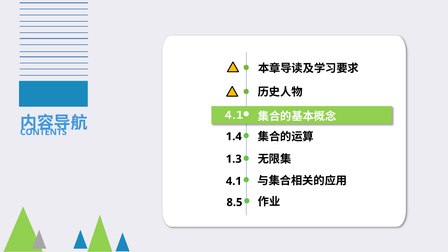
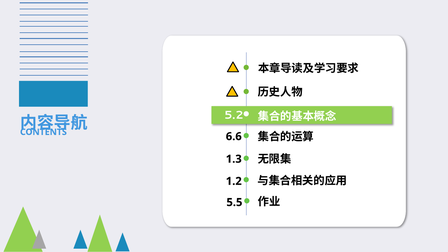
4.1: 4.1 -> 5.2 (234, 115)
1.4: 1.4 -> 6.6 (234, 136)
4.1: 4.1 -> 1.2 (234, 181)
8.5: 8.5 -> 5.5 (234, 202)
